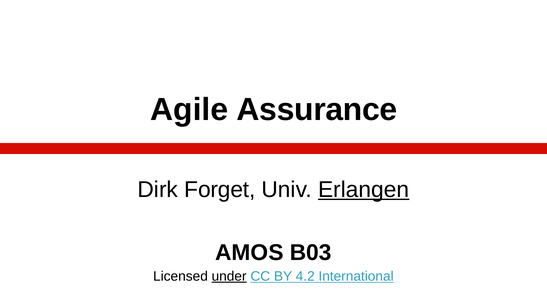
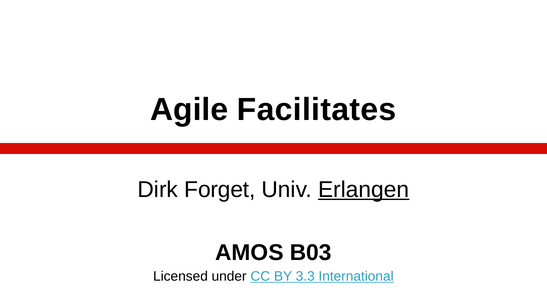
Assurance: Assurance -> Facilitates (317, 110)
under underline: present -> none (229, 276)
4.2: 4.2 -> 3.3 (305, 276)
